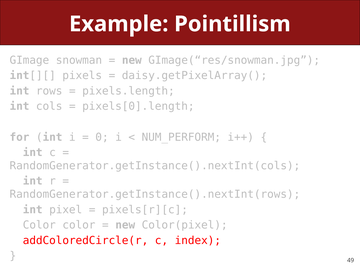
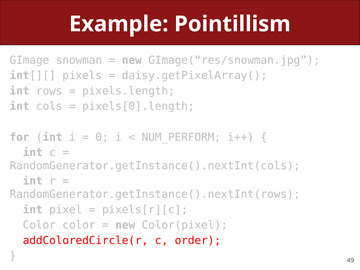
index: index -> order (198, 240)
